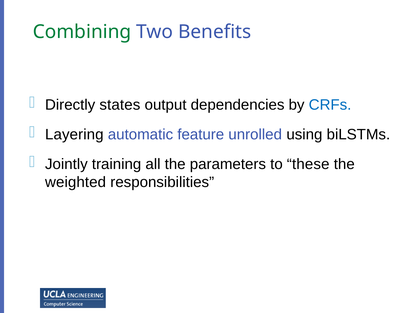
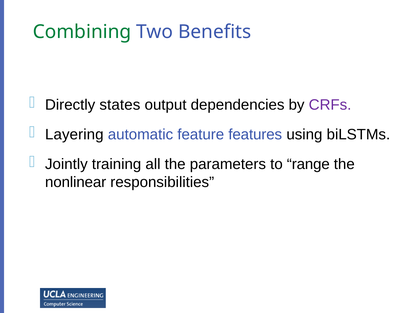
CRFs colour: blue -> purple (330, 105)
unrolled: unrolled -> features (255, 134)
these: these -> range (308, 164)
weighted: weighted -> nonlinear (76, 182)
